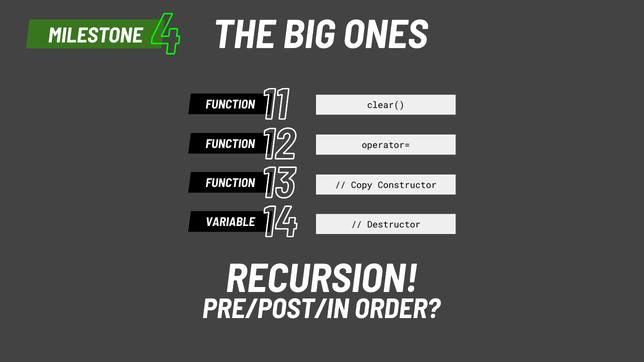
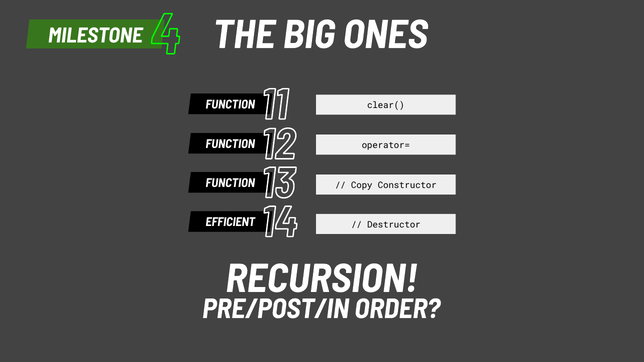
VARIABLE: VARIABLE -> EFFICIENT (230, 222)
